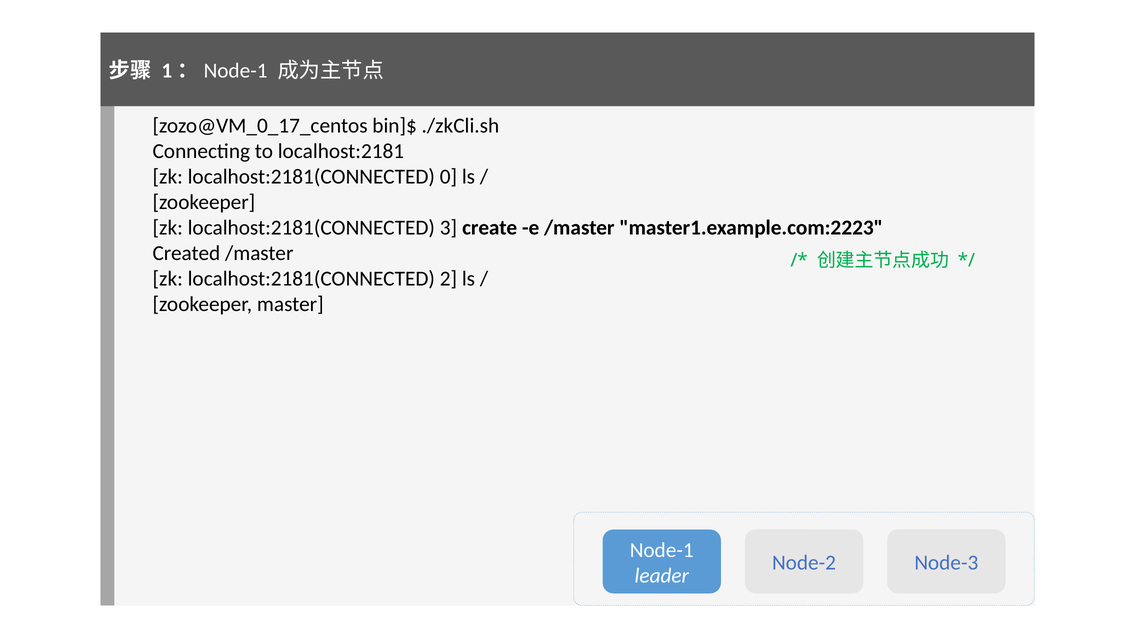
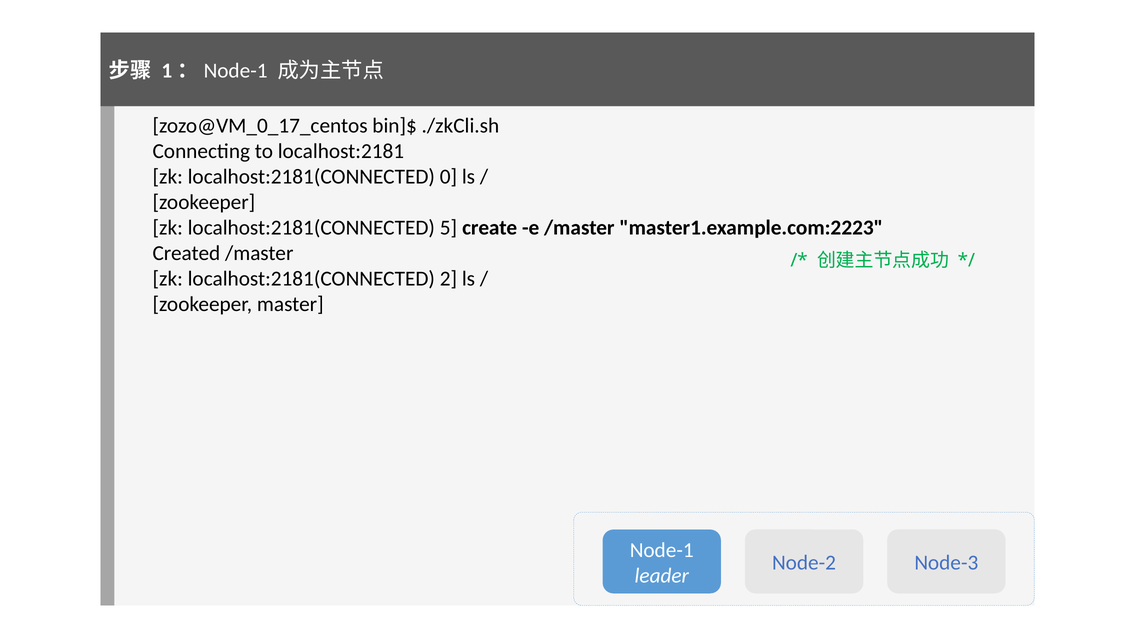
3: 3 -> 5 (448, 228)
